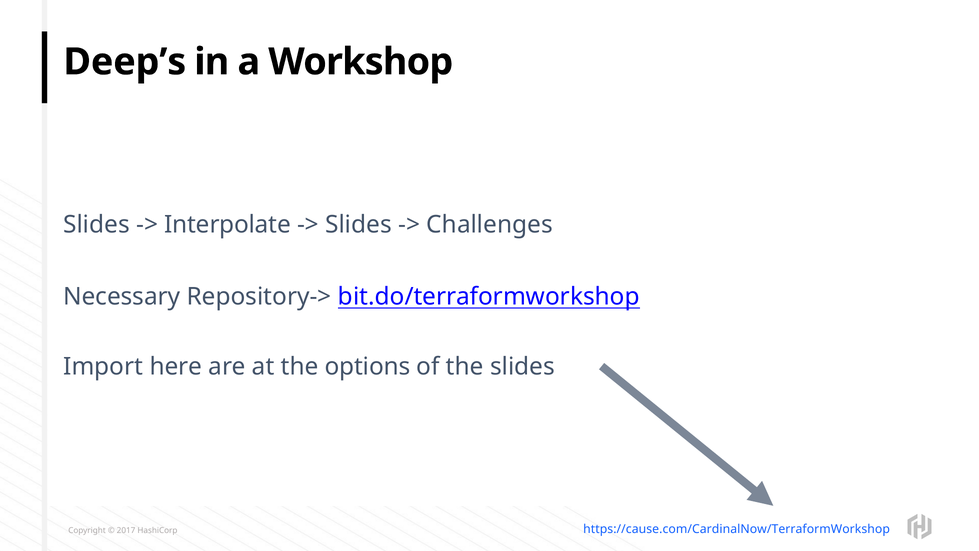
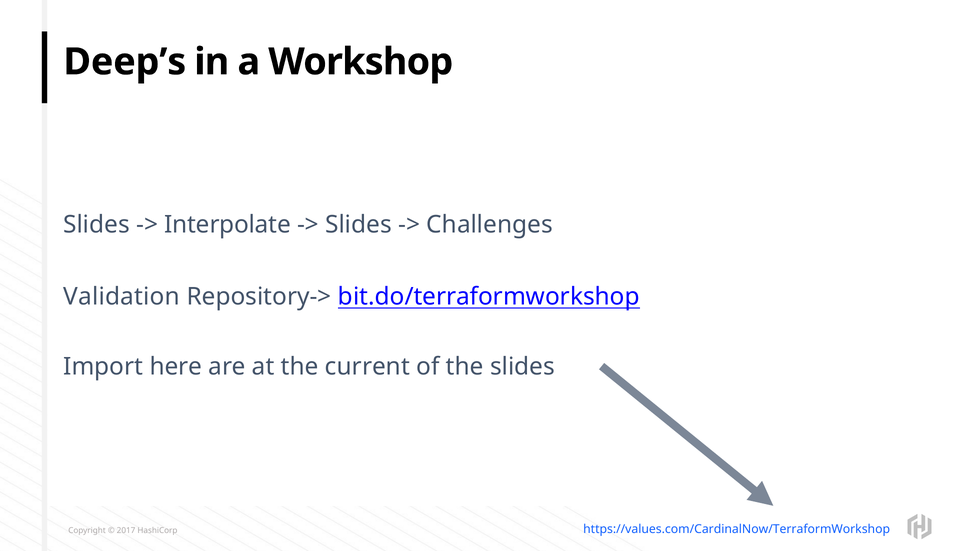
Necessary: Necessary -> Validation (122, 297)
options: options -> current (367, 366)
https://cause.com/CardinalNow/TerraformWorkshop: https://cause.com/CardinalNow/TerraformWorkshop -> https://values.com/CardinalNow/TerraformWorkshop (737, 529)
